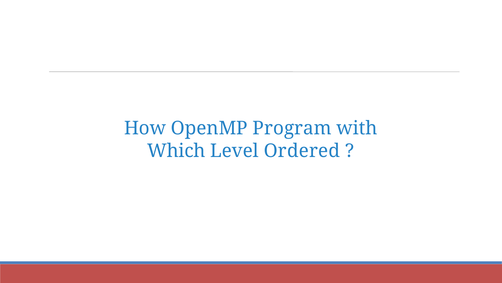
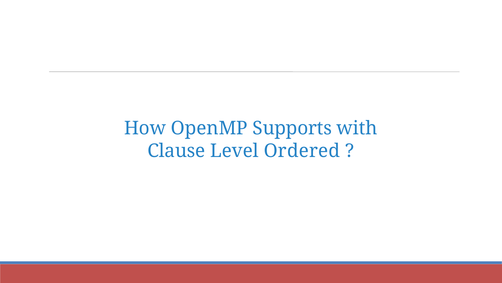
Program: Program -> Supports (292, 128)
Which: Which -> Clause (176, 151)
